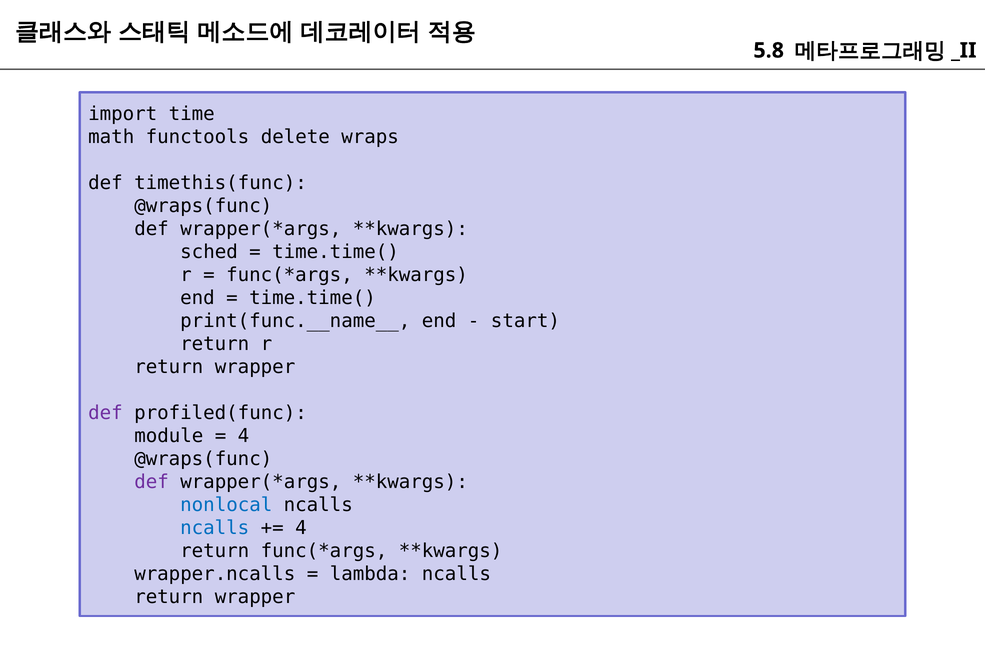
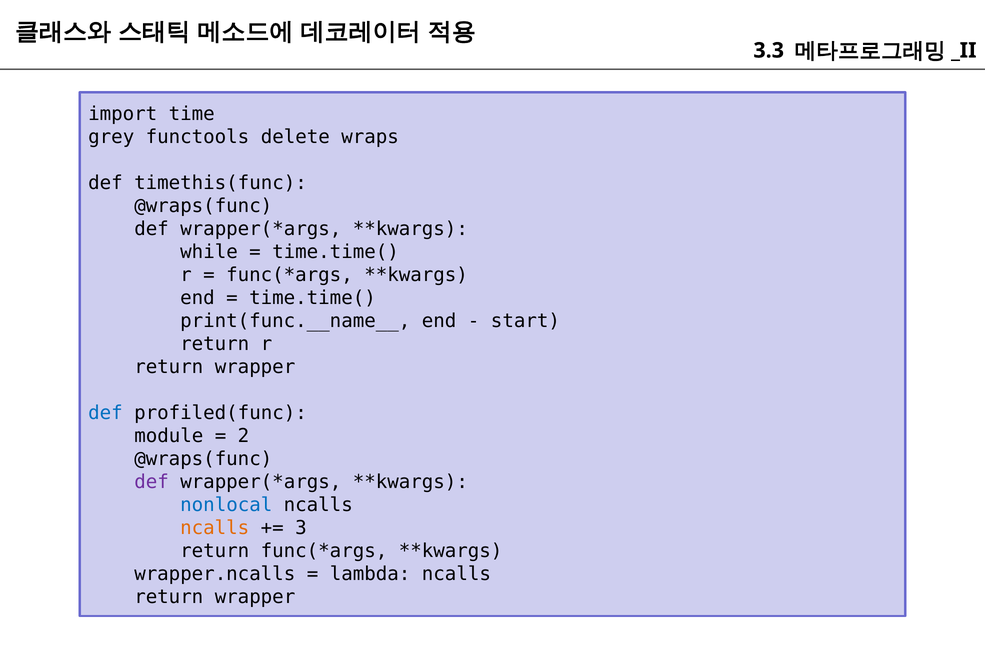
5.8: 5.8 -> 3.3 (769, 50)
math: math -> grey (111, 137)
sched: sched -> while (209, 252)
def colour: purple -> blue (106, 413)
4: 4 -> 2 (244, 436)
ncalls colour: blue -> orange (215, 528)
4: 4 -> 3 (301, 528)
